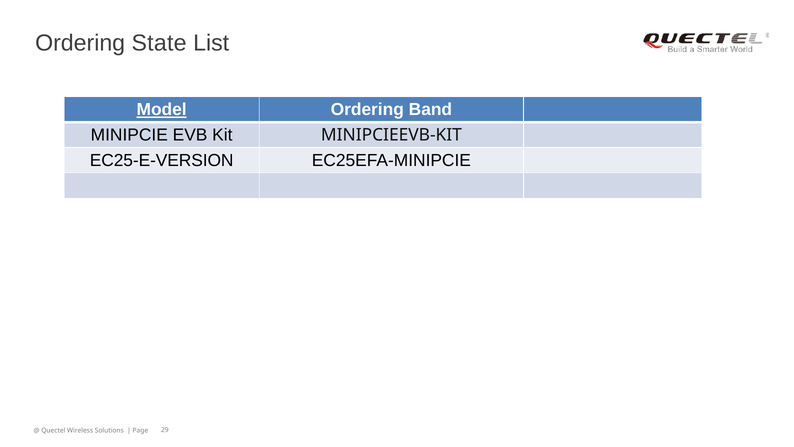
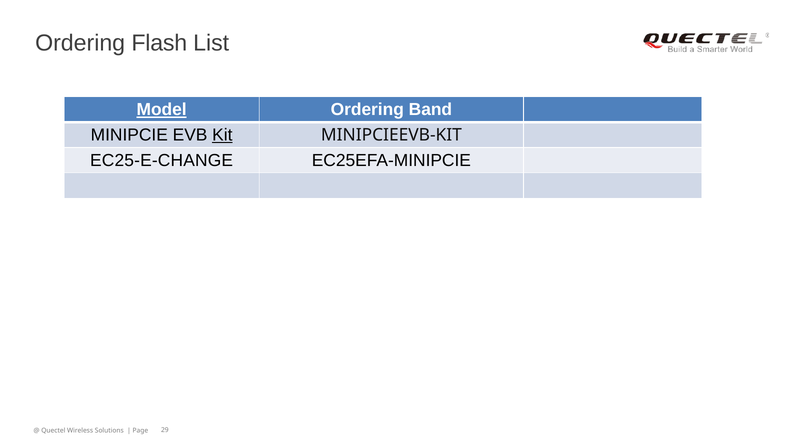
State: State -> Flash (159, 43)
Kit underline: none -> present (222, 135)
EC25-E-VERSION: EC25-E-VERSION -> EC25-E-CHANGE (162, 160)
